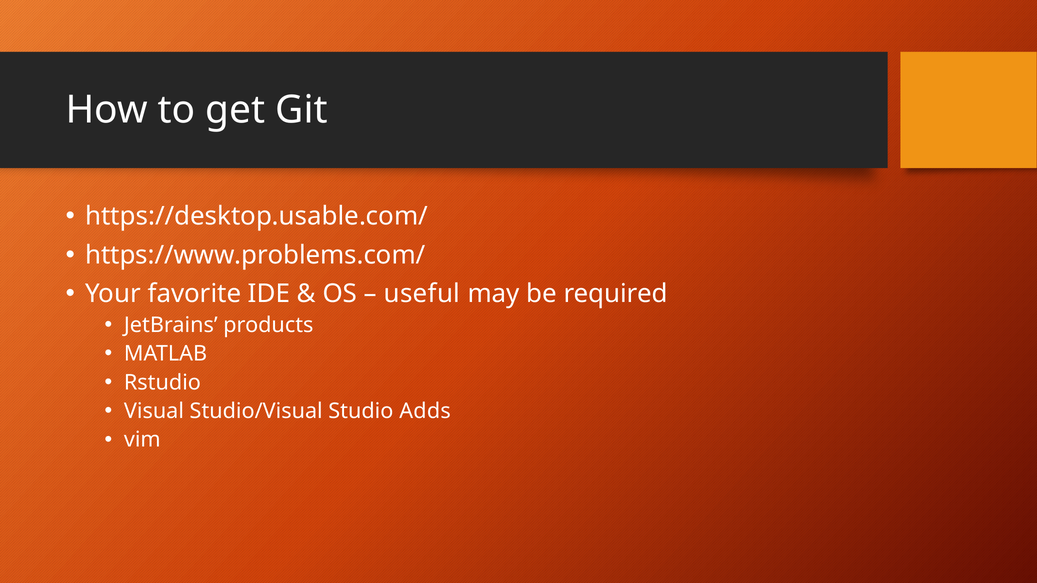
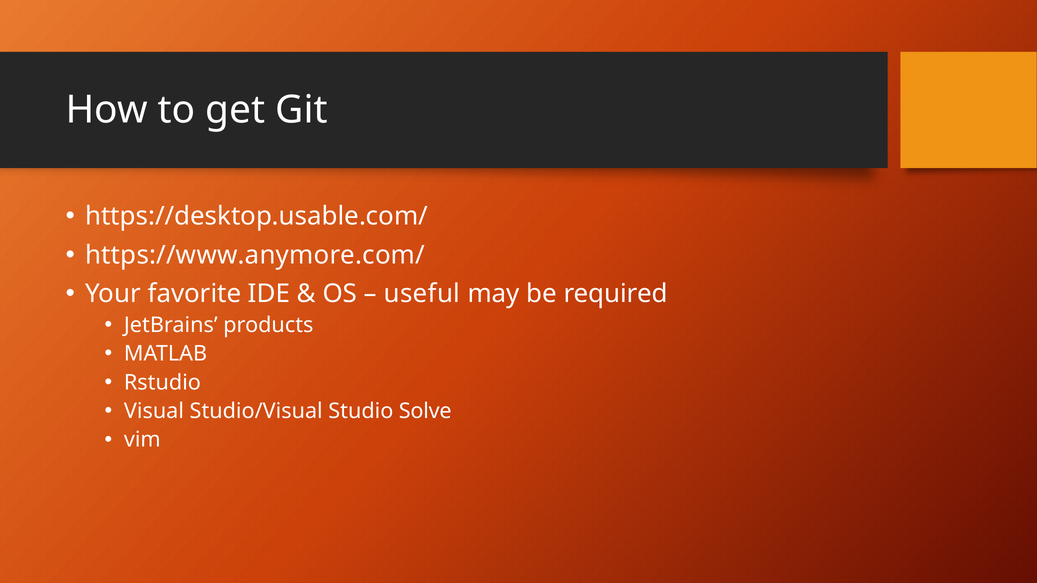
https://www.problems.com/: https://www.problems.com/ -> https://www.anymore.com/ (255, 255)
Adds: Adds -> Solve (425, 411)
